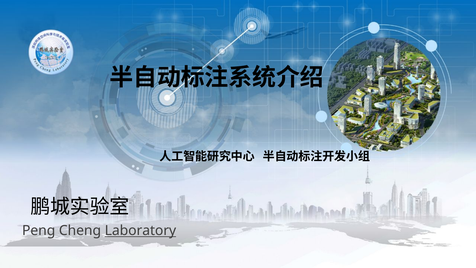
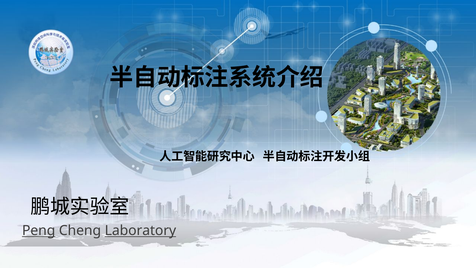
Peng underline: none -> present (39, 230)
